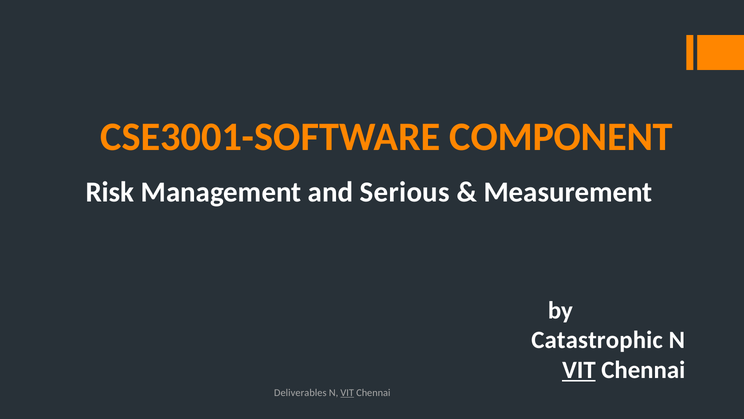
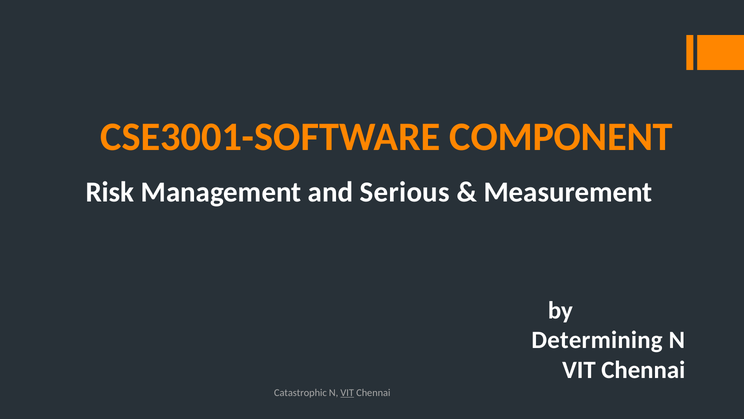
Catastrophic: Catastrophic -> Determining (597, 340)
VIT underline: present -> none (579, 370)
Deliverables: Deliverables -> Catastrophic (300, 392)
